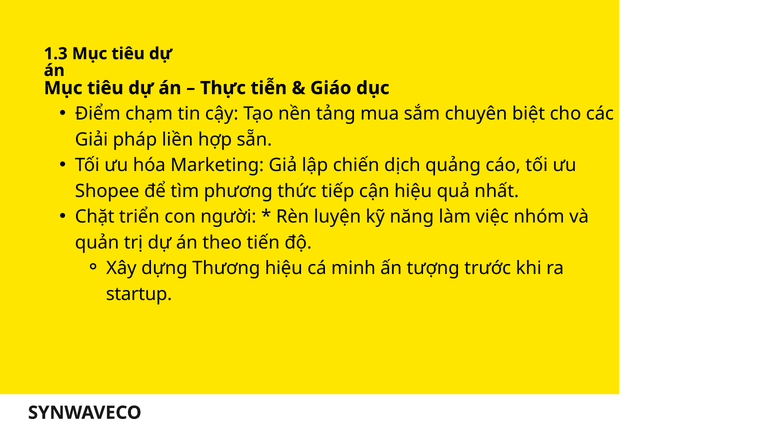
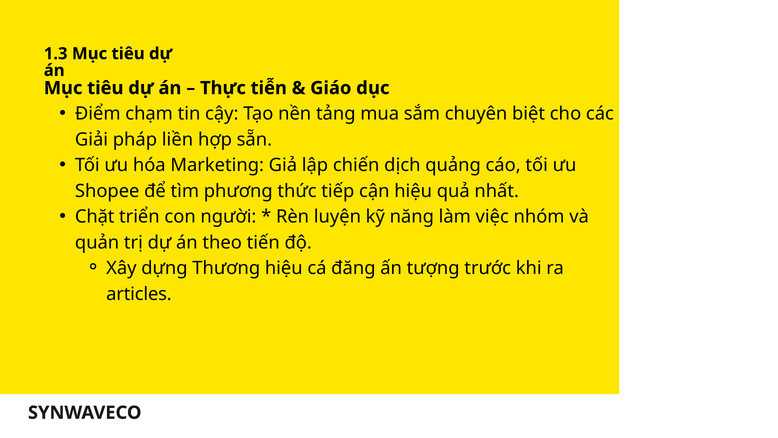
minh: minh -> đăng (353, 268)
startup: startup -> articles (139, 294)
